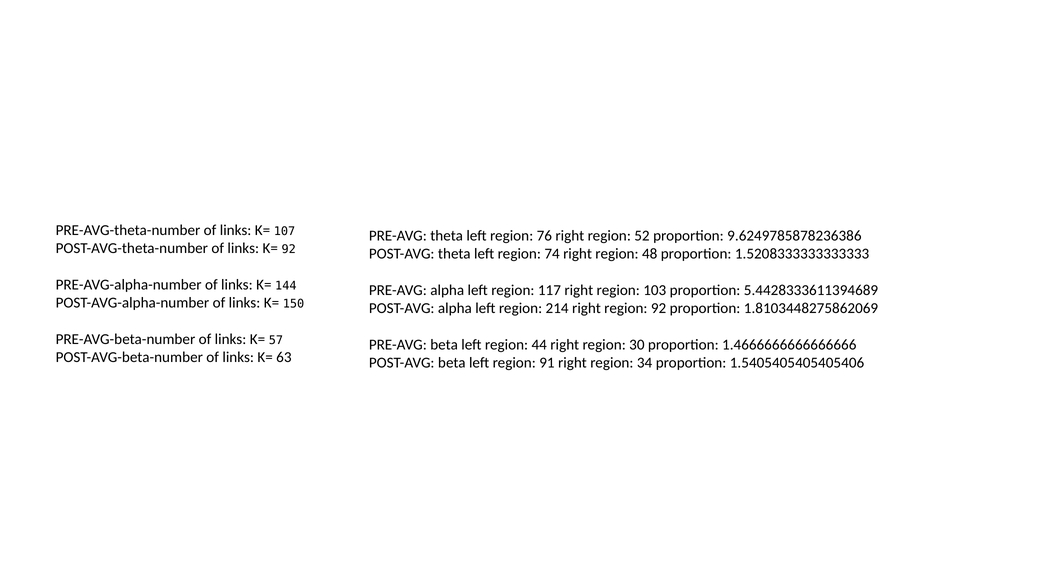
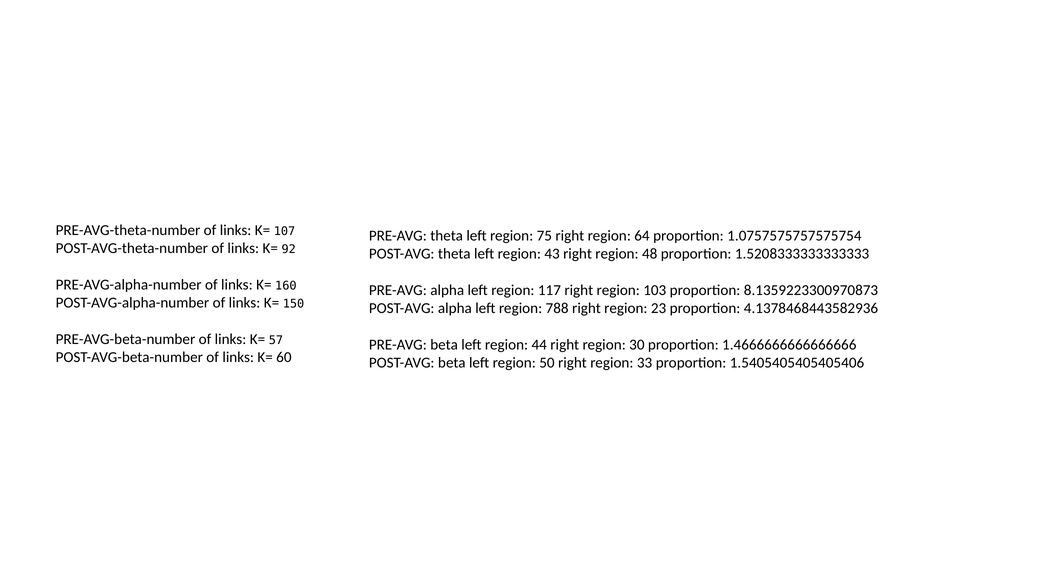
76: 76 -> 75 (544, 236)
52: 52 -> 64 (642, 236)
9.6249785878236386: 9.6249785878236386 -> 1.0757575757575754 (794, 236)
74: 74 -> 43 (552, 254)
144: 144 -> 160 (286, 286)
5.4428333611394689: 5.4428333611394689 -> 8.1359223300970873 (811, 290)
214: 214 -> 788 (557, 308)
region 92: 92 -> 23 (659, 308)
1.8103448275862069: 1.8103448275862069 -> 4.1378468443582936 (811, 308)
63: 63 -> 60 (284, 358)
91: 91 -> 50 (547, 363)
34: 34 -> 33 (645, 363)
